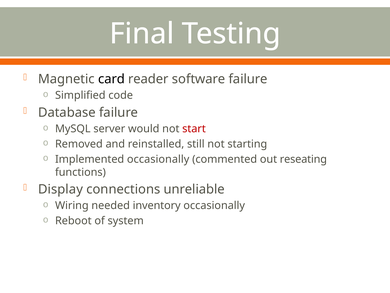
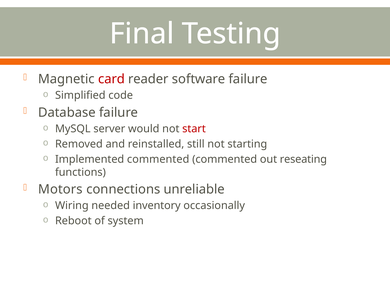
card colour: black -> red (111, 79)
Implemented occasionally: occasionally -> commented (158, 159)
Display: Display -> Motors (60, 189)
